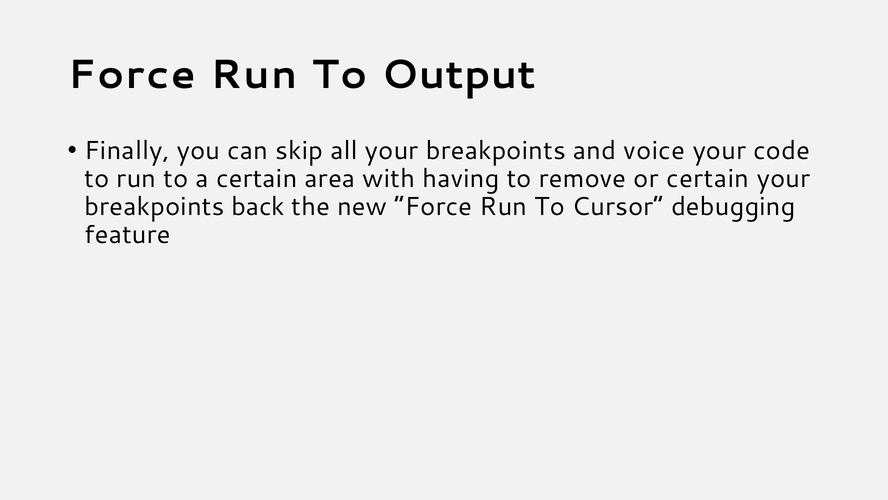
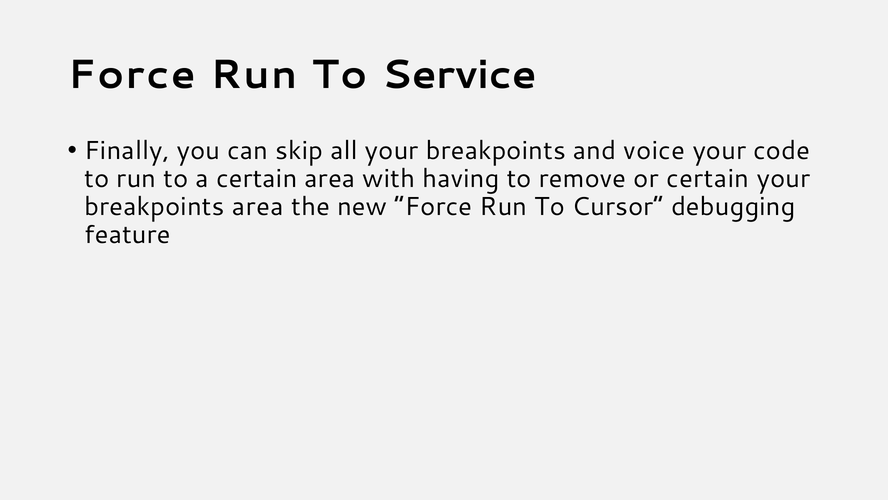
Output: Output -> Service (459, 75)
breakpoints back: back -> area (258, 206)
